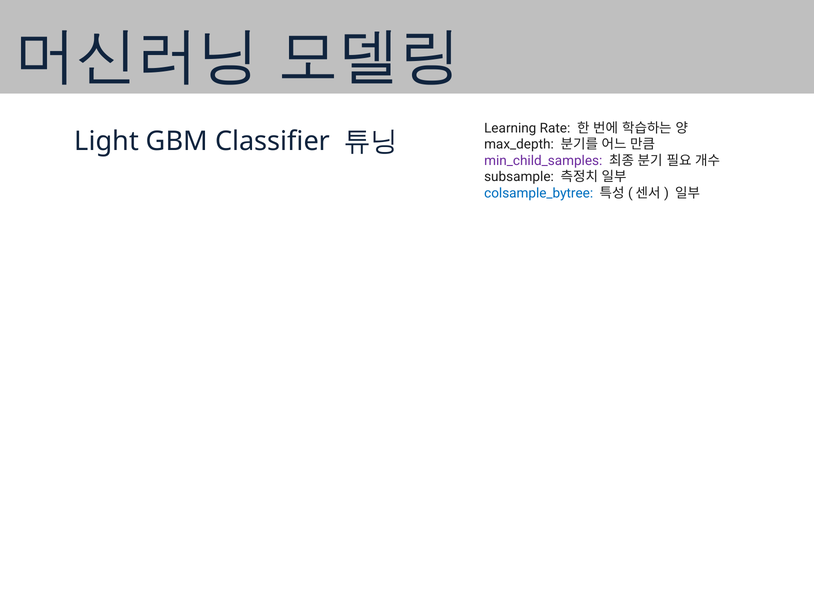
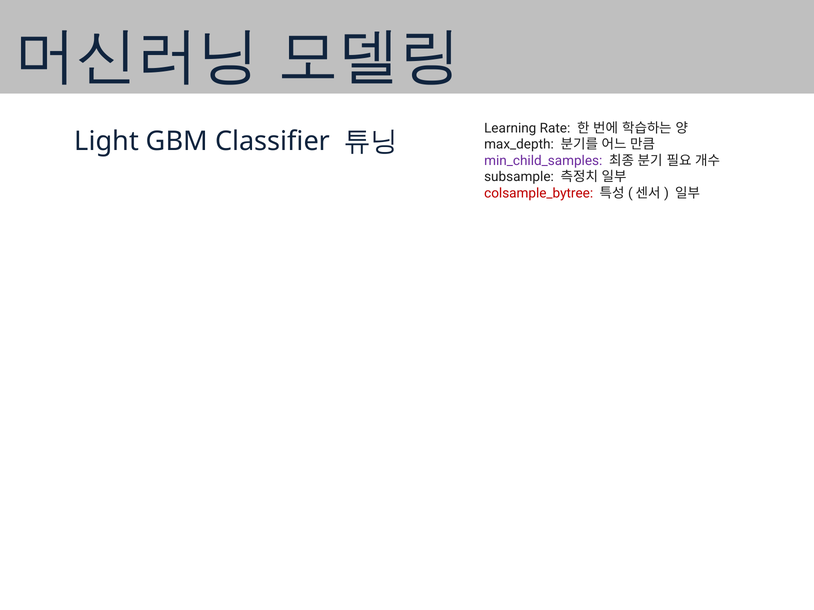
colsample_bytree colour: blue -> red (539, 193)
